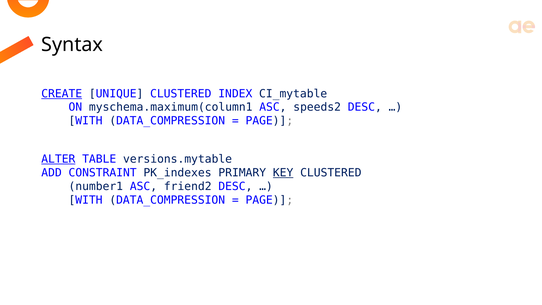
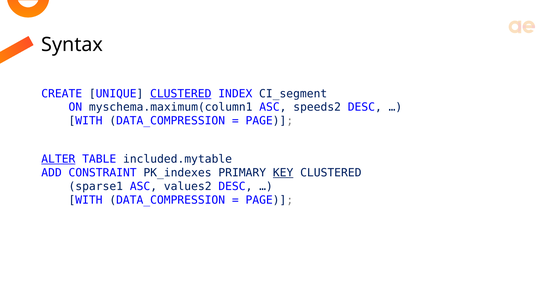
CREATE underline: present -> none (62, 94)
CLUSTERED underline: none -> present (181, 94)
CI_mytable: CI_mytable -> CI_segment (293, 94)
versions.mytable: versions.mytable -> included.mytable (178, 159)
number1: number1 -> sparse1 (96, 186)
friend2: friend2 -> values2 (188, 186)
